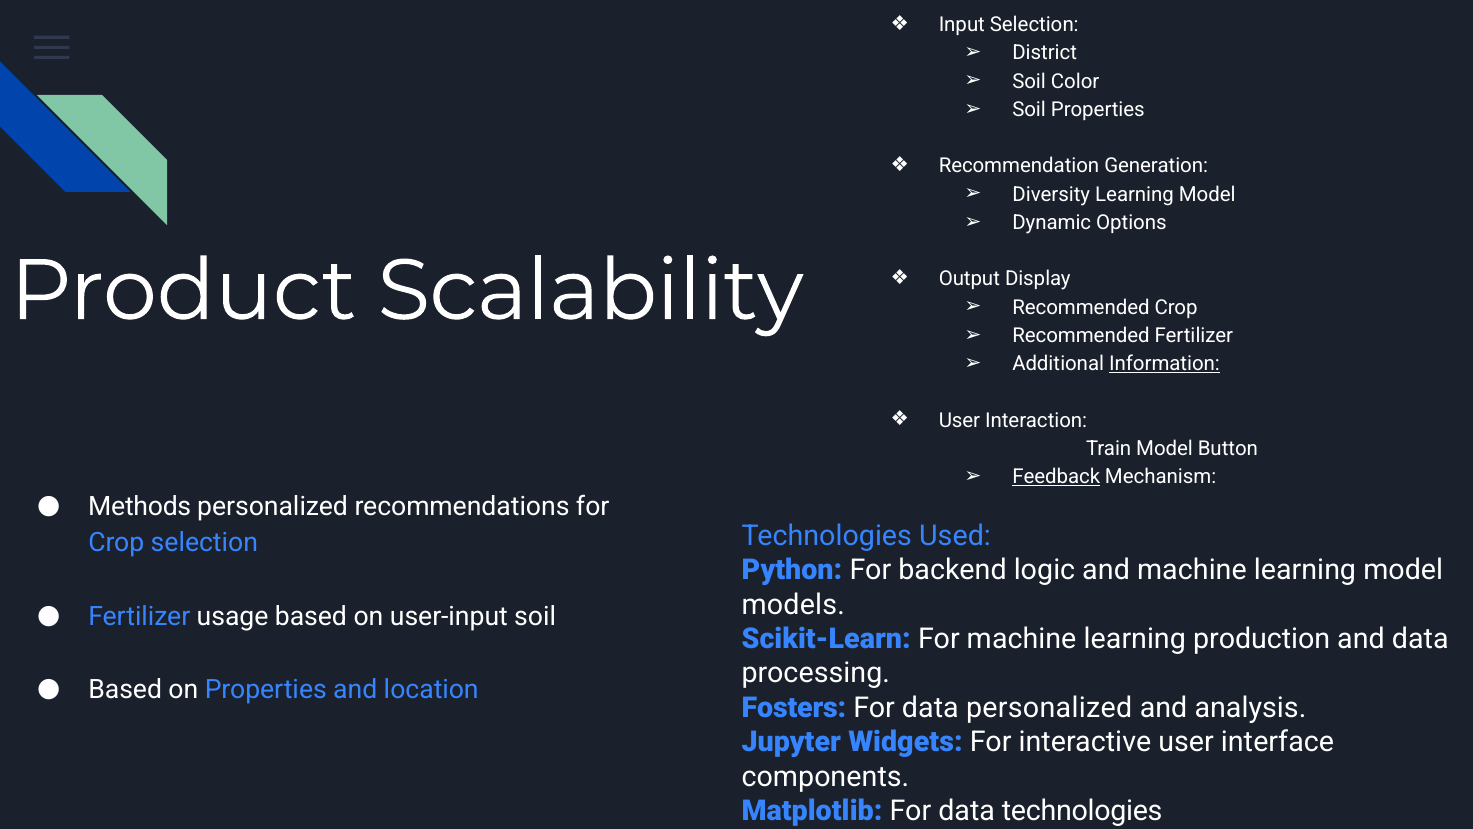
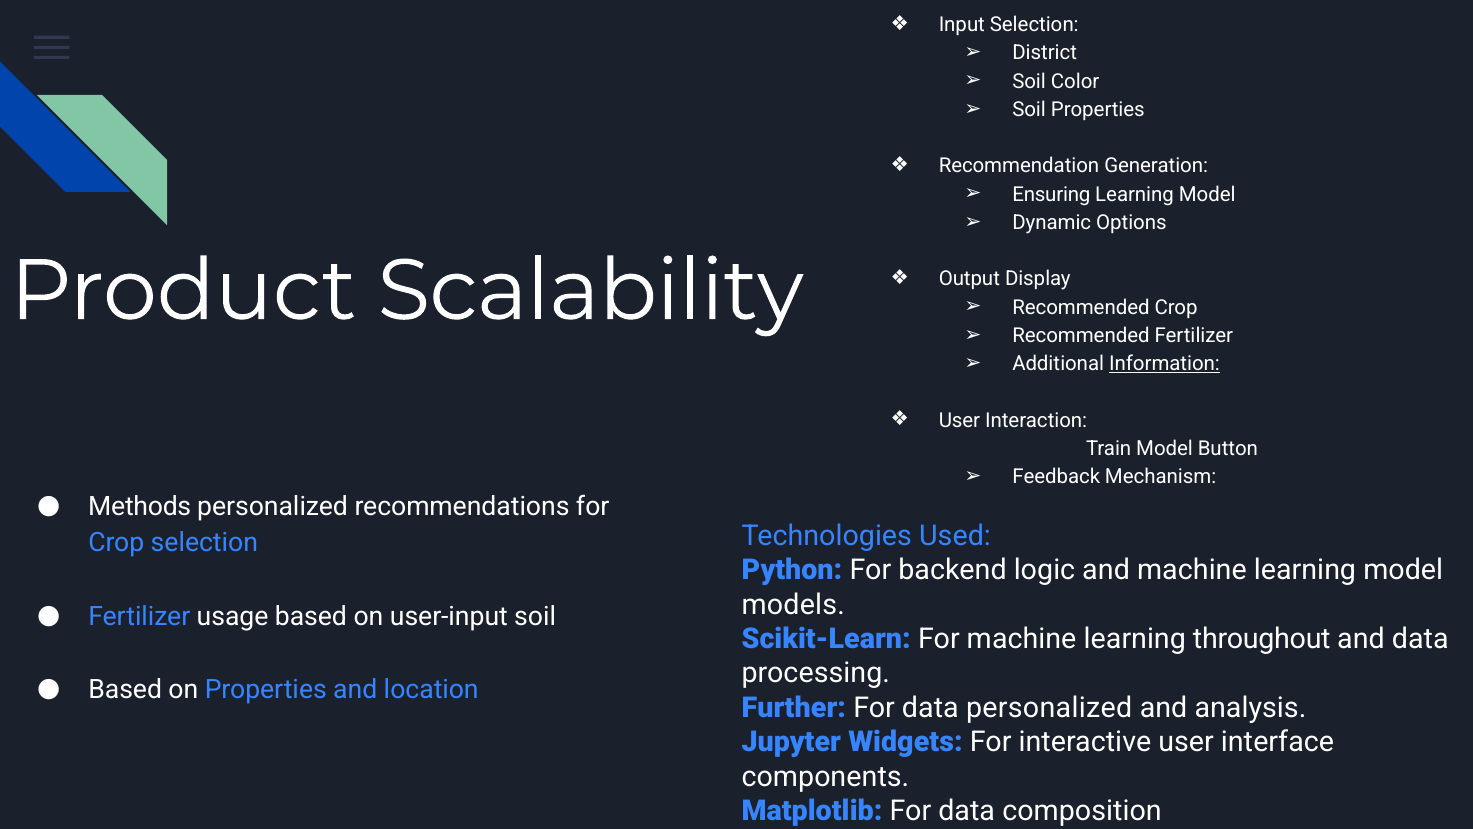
Diversity: Diversity -> Ensuring (1051, 194)
Feedback underline: present -> none (1056, 477)
production: production -> throughout (1262, 639)
Fosters: Fosters -> Further (794, 708)
data technologies: technologies -> composition (1082, 811)
